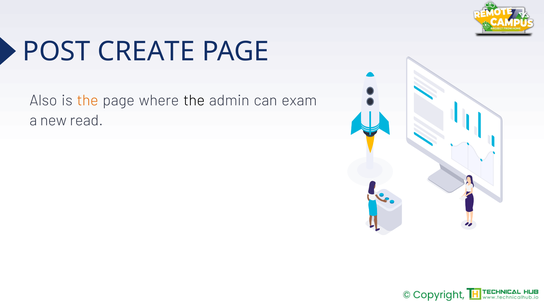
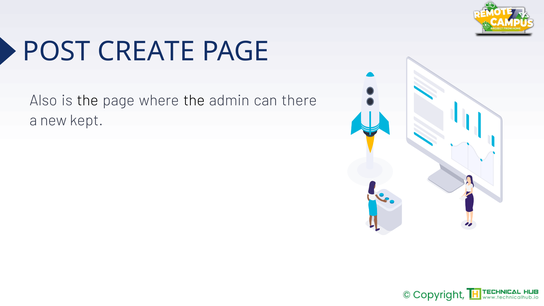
the colour: orange -> black (88, 101)
exam: exam -> there (299, 101)
read: read -> kept (86, 120)
